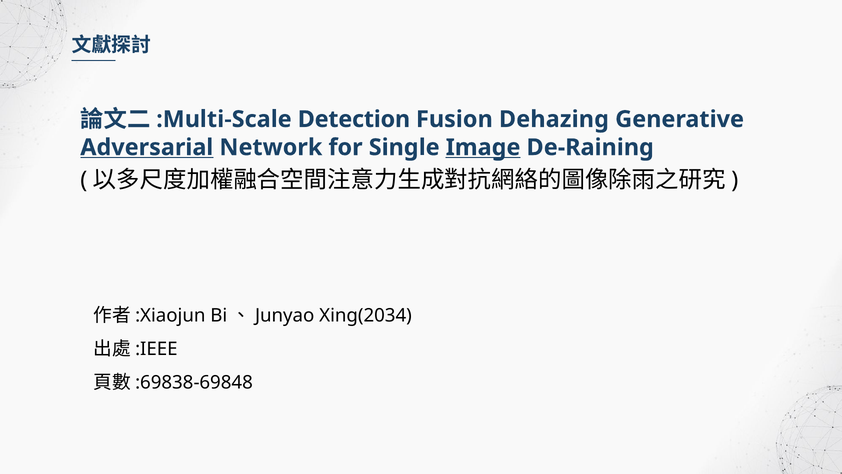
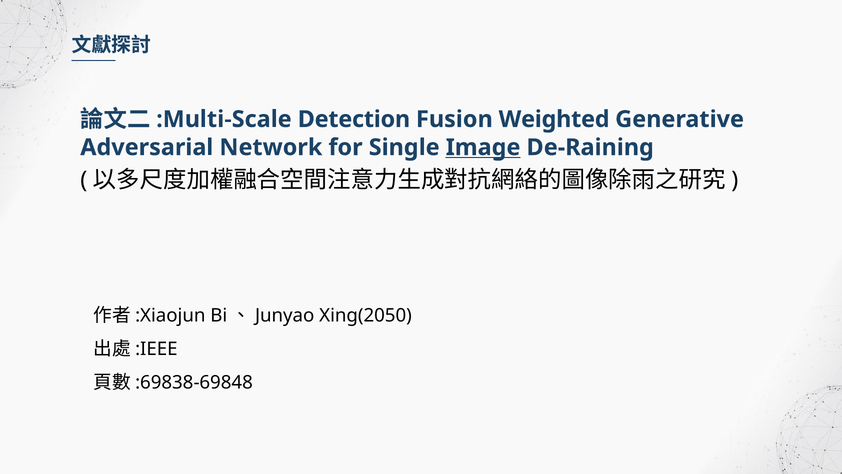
Dehazing: Dehazing -> Weighted (554, 119)
Adversarial underline: present -> none (147, 147)
Xing(2034: Xing(2034 -> Xing(2050 (365, 315)
